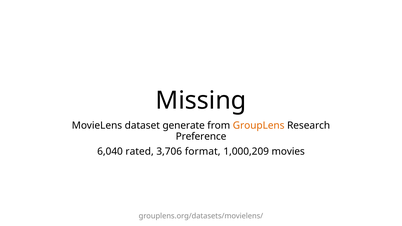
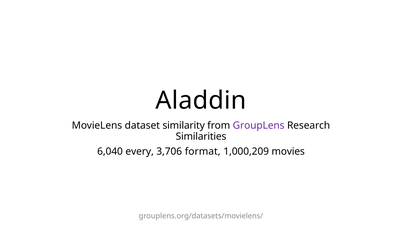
Missing: Missing -> Aladdin (201, 100)
generate: generate -> similarity (184, 126)
GroupLens colour: orange -> purple (259, 126)
Preference: Preference -> Similarities (201, 136)
rated: rated -> every (140, 152)
